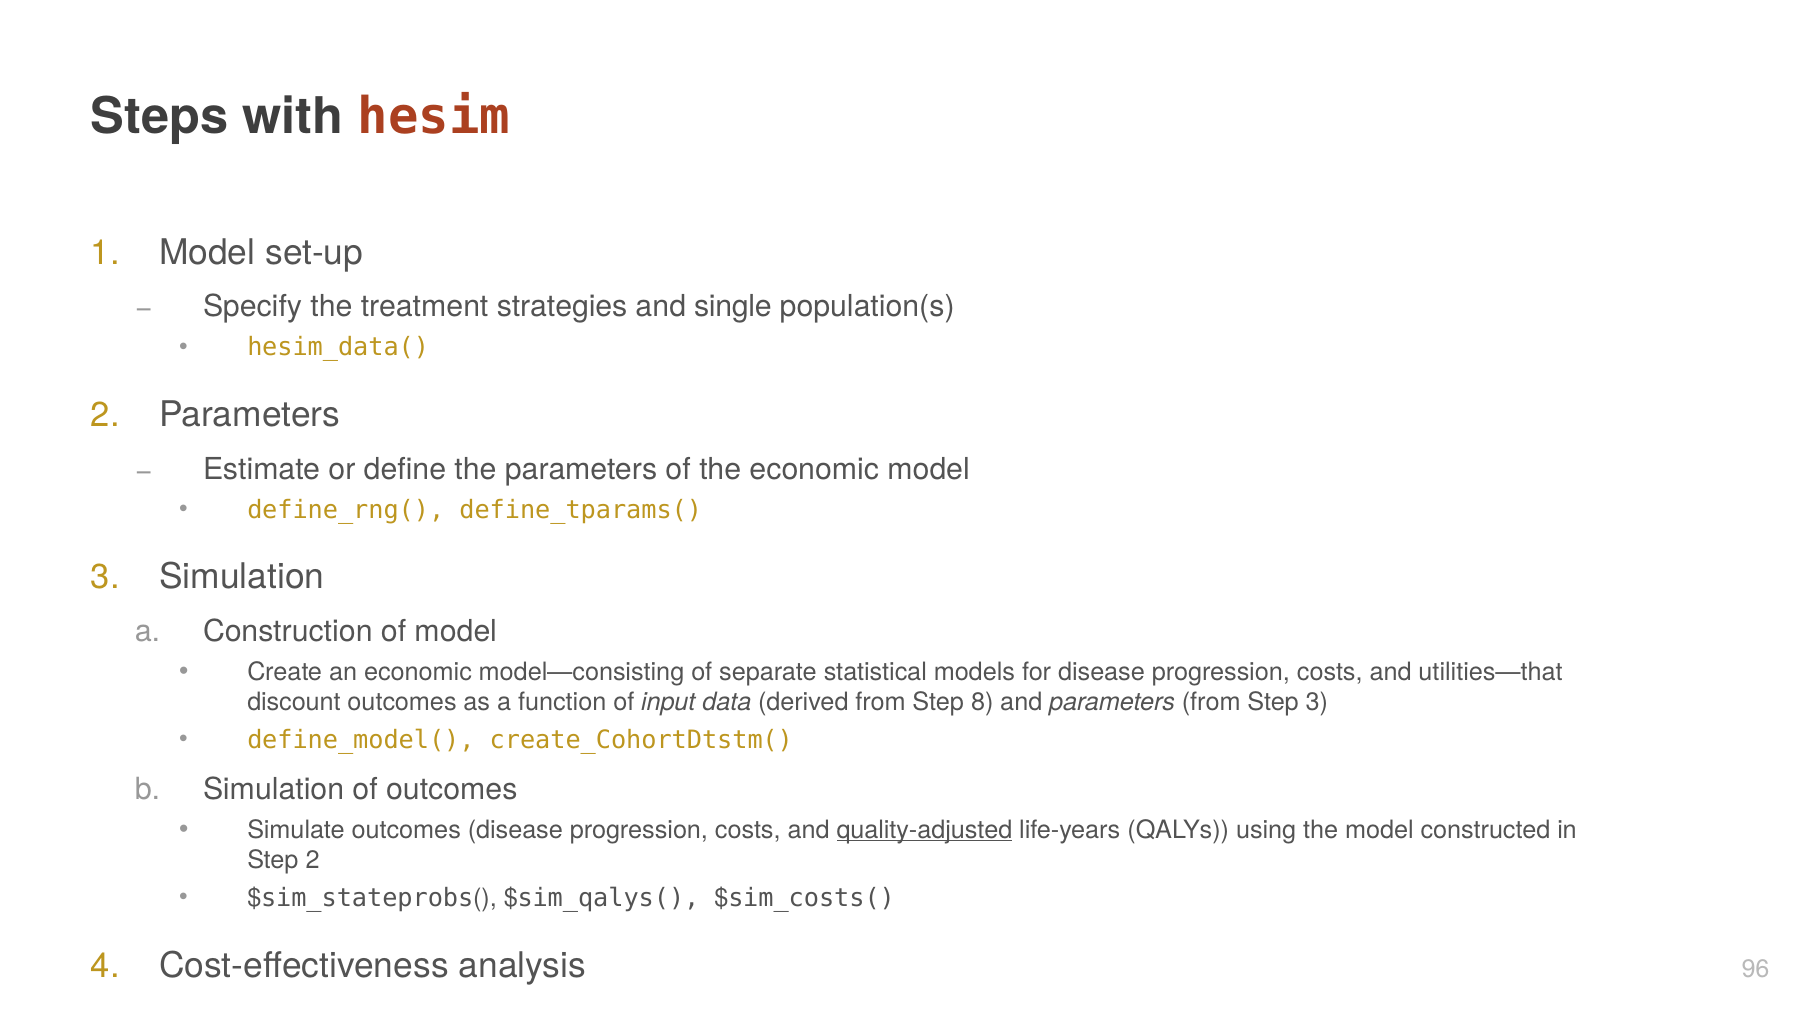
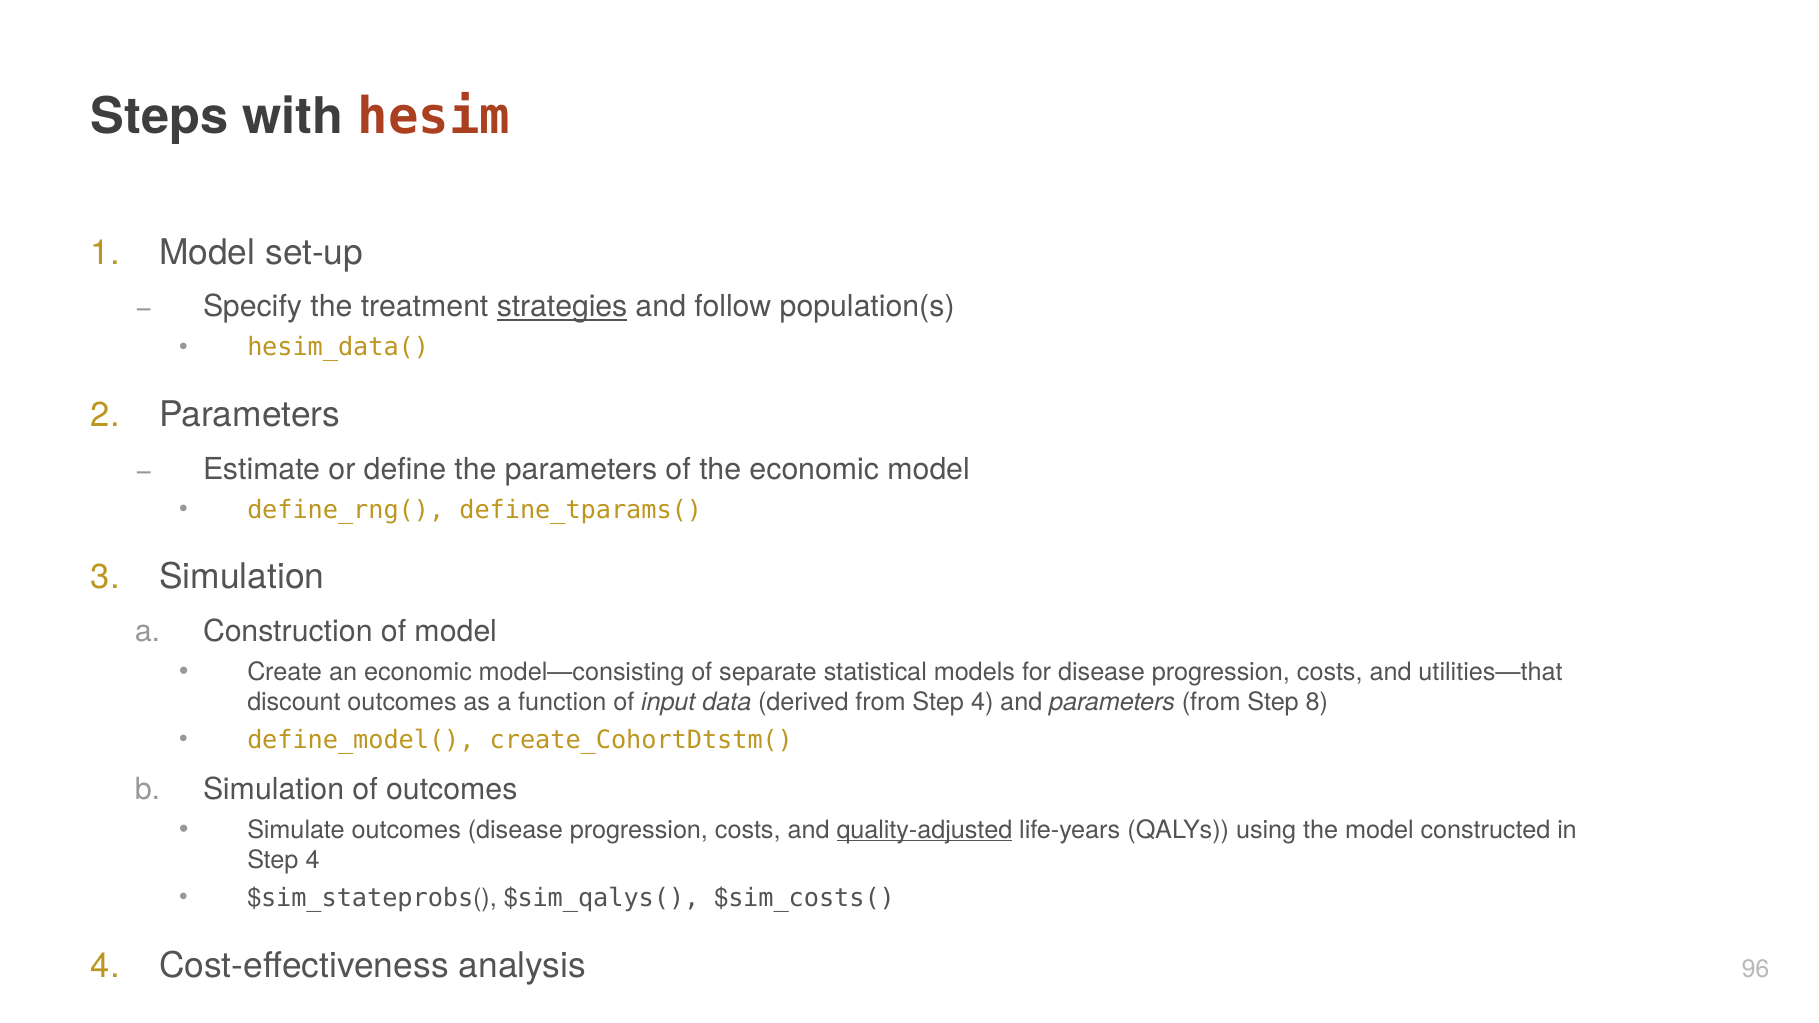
strategies underline: none -> present (562, 307)
single: single -> follow (733, 307)
from Step 8: 8 -> 4 (982, 702)
Step 3: 3 -> 8 (1317, 702)
2: 2 -> 4 (313, 860)
